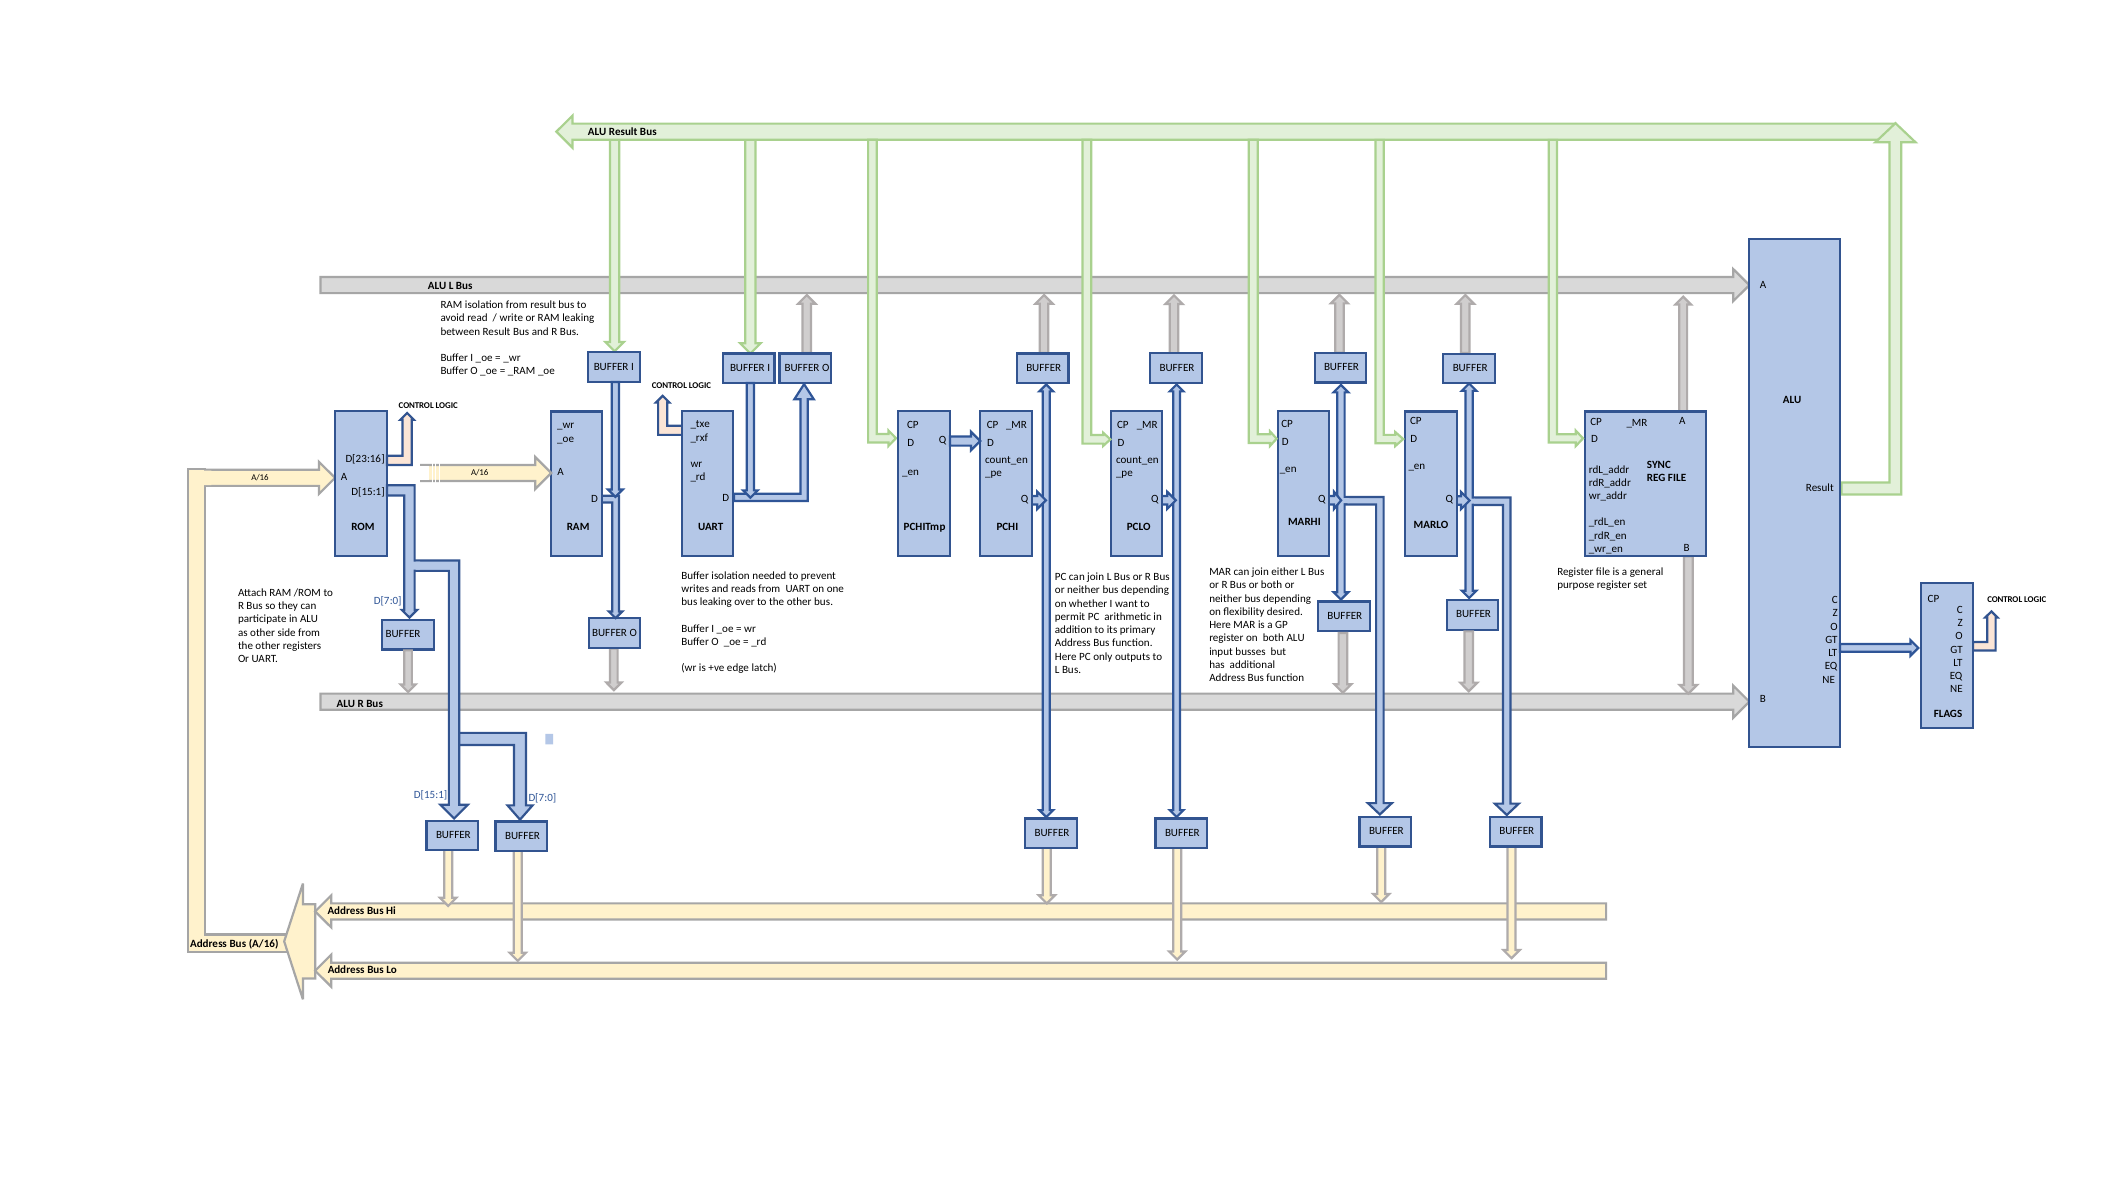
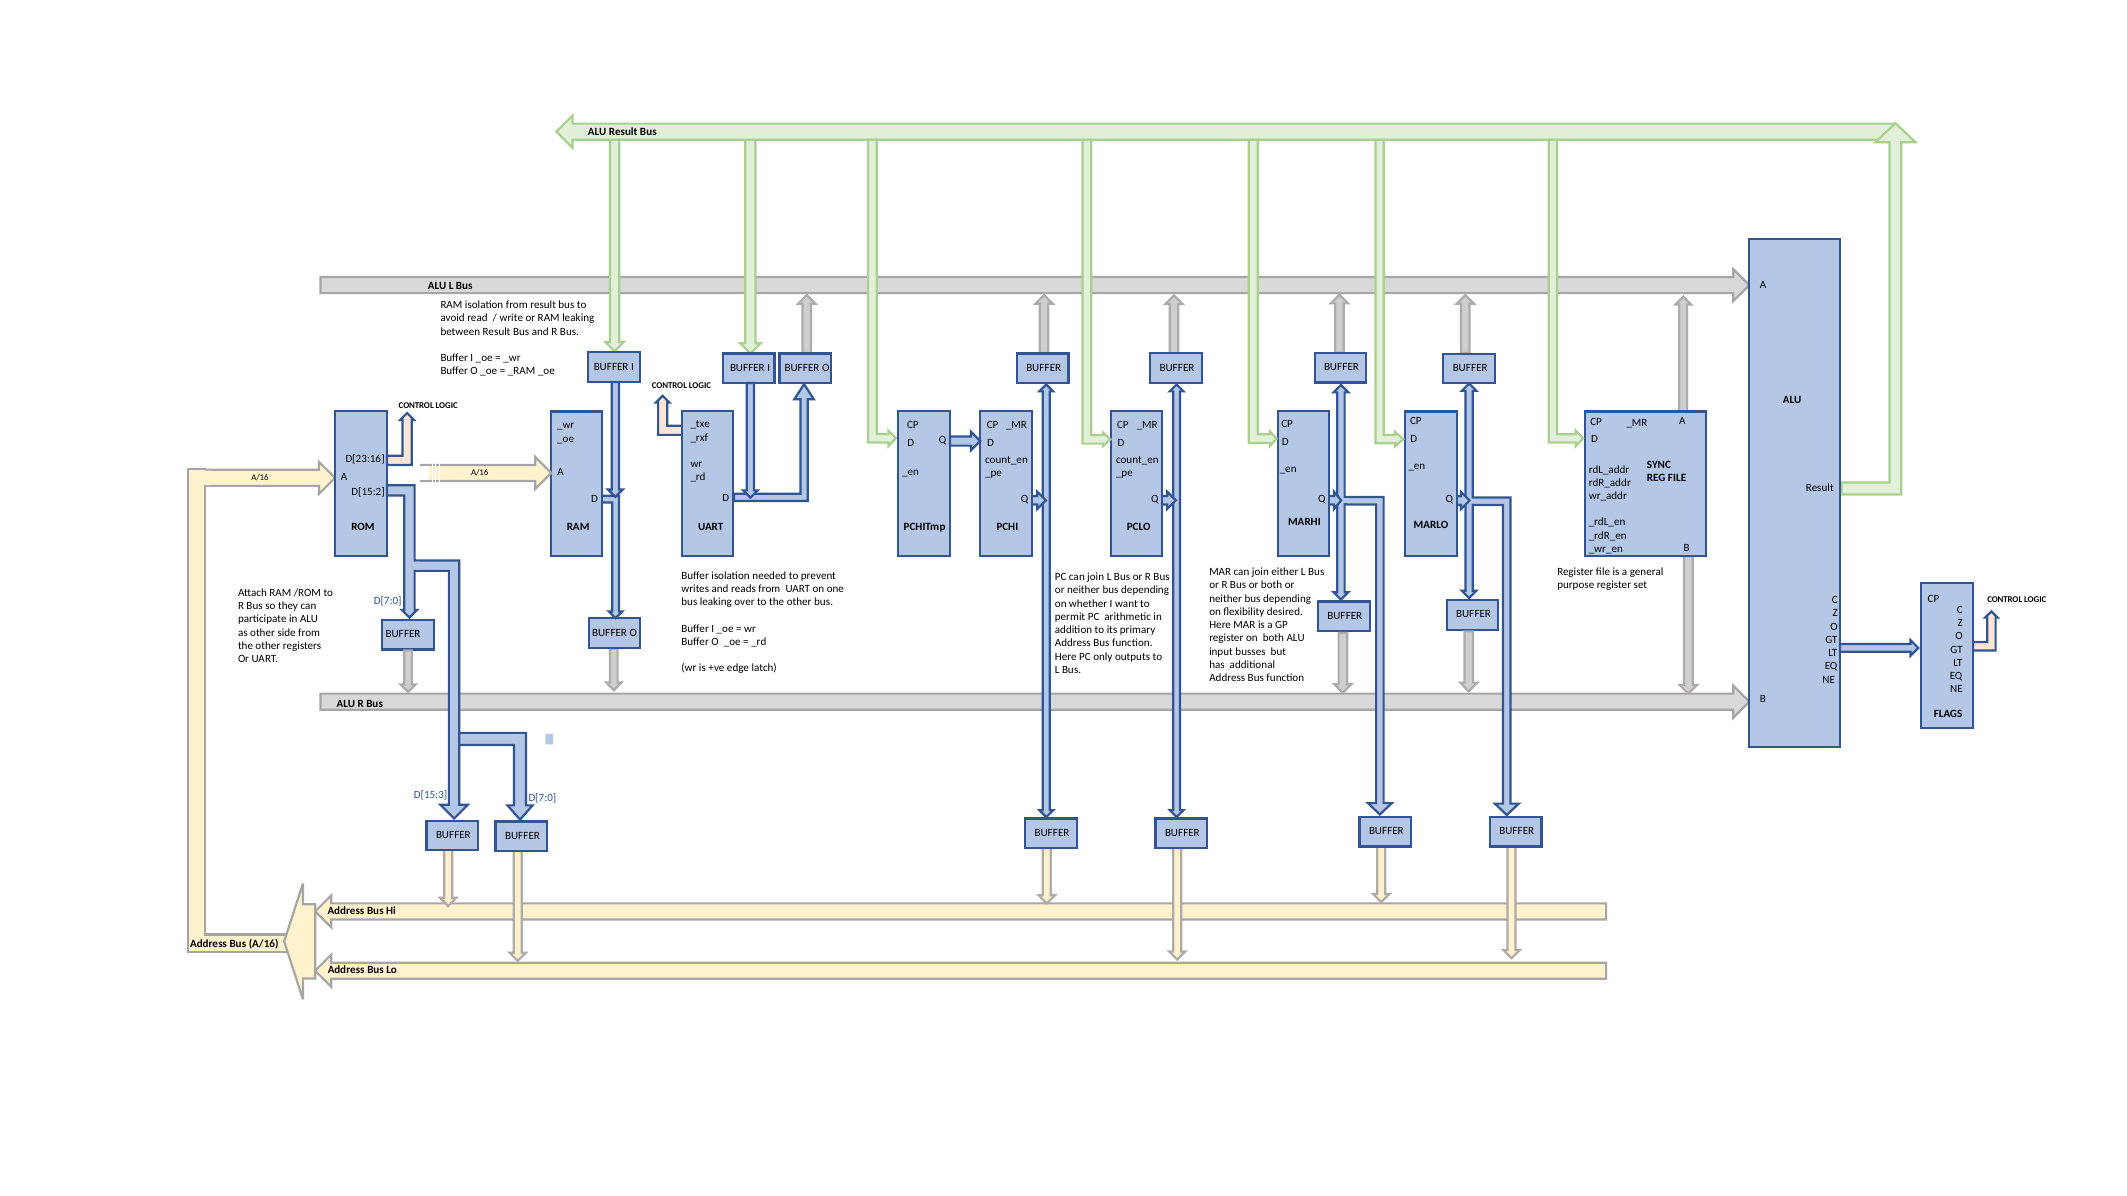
D[15:1: D[15:1 -> D[15:2 (368, 492)
D[15:1: D[15:1 -> D[15:3 (431, 796)
